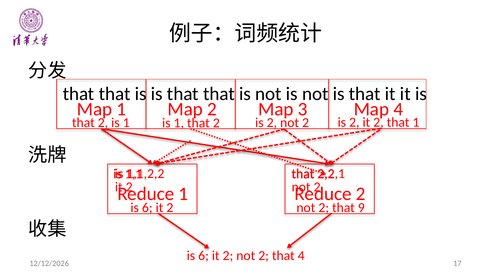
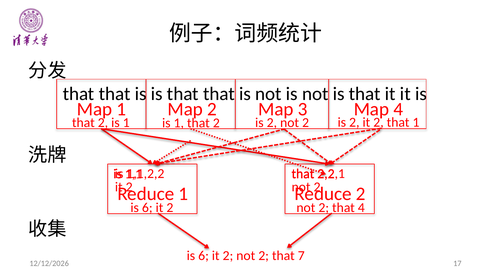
that 9: 9 -> 4 (361, 208)
that 4: 4 -> 7 (301, 256)
